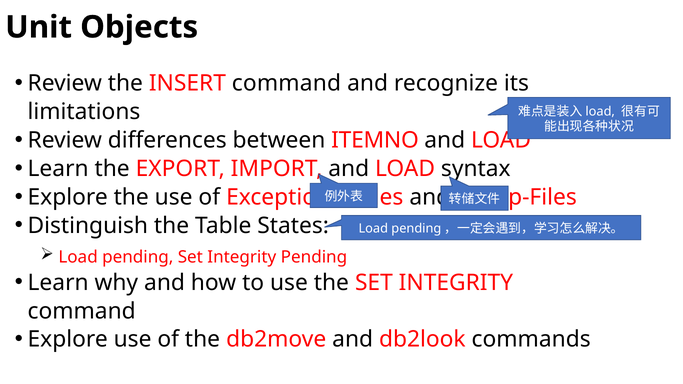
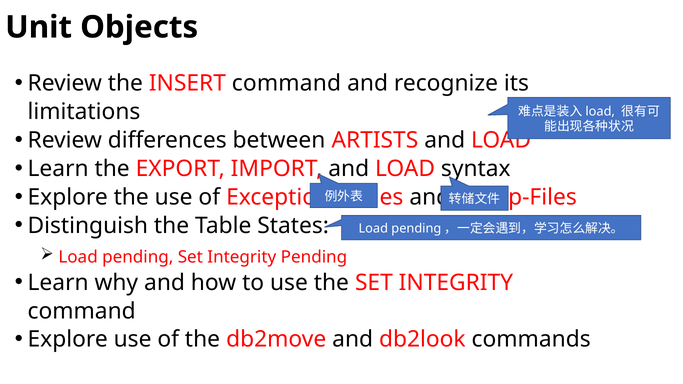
ITEMNO: ITEMNO -> ARTISTS (375, 140)
